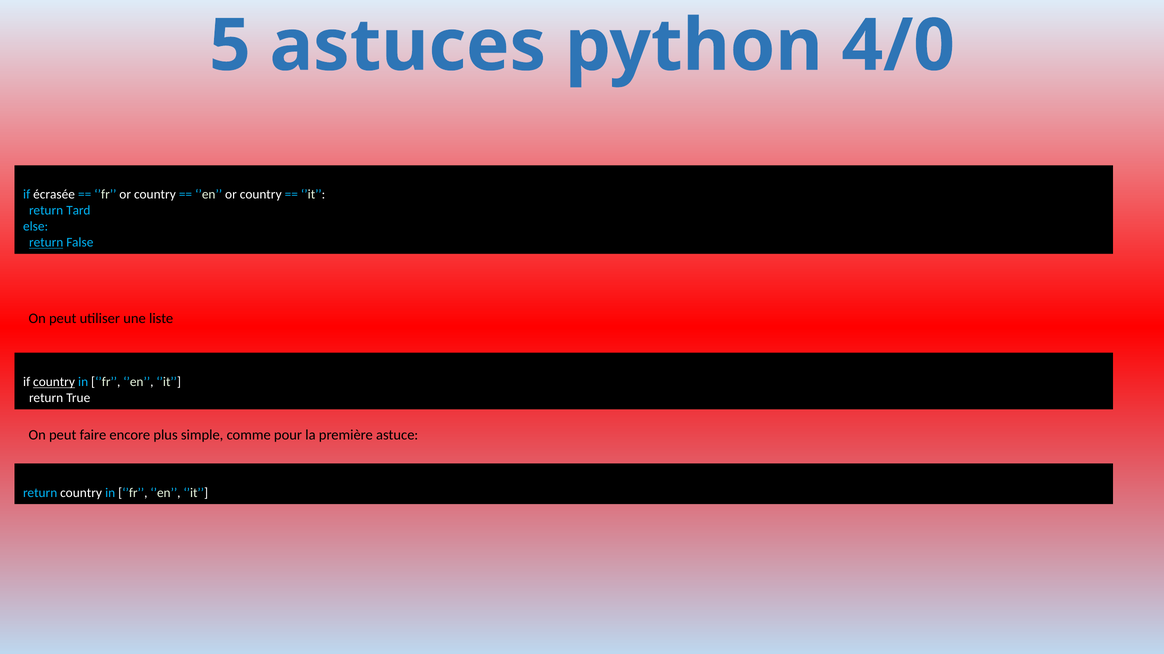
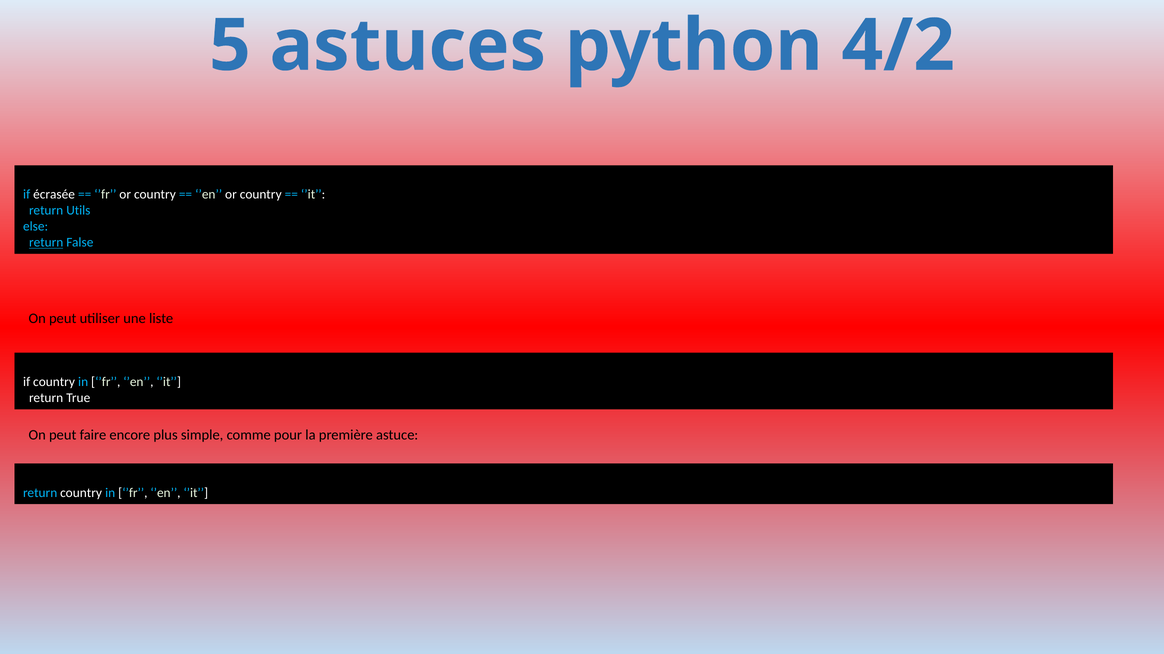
4/0: 4/0 -> 4/2 (898, 46)
Tard: Tard -> Utils (78, 211)
country underline: present -> none (54, 382)
